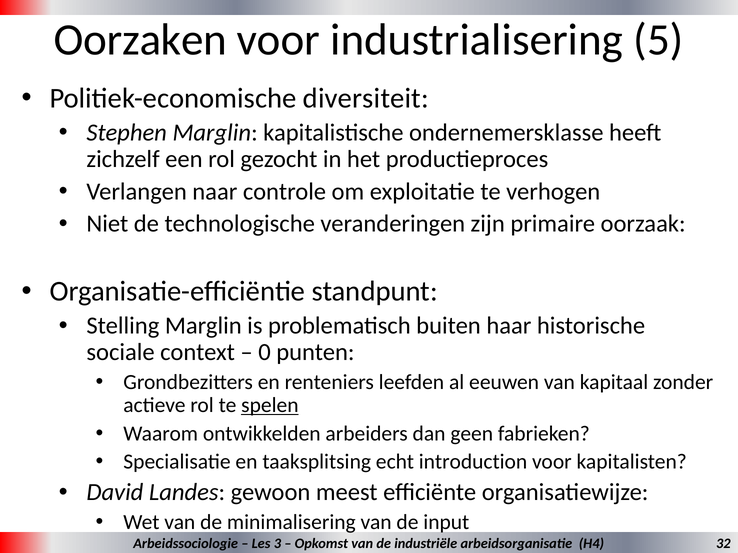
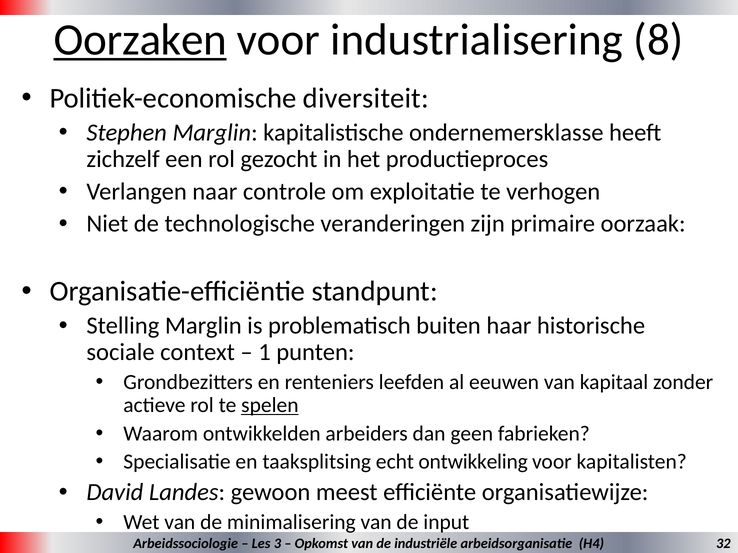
Oorzaken underline: none -> present (140, 40)
5: 5 -> 8 (658, 40)
0: 0 -> 1 (264, 353)
introduction: introduction -> ontwikkeling (473, 462)
